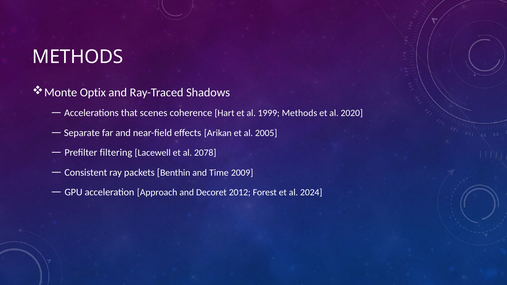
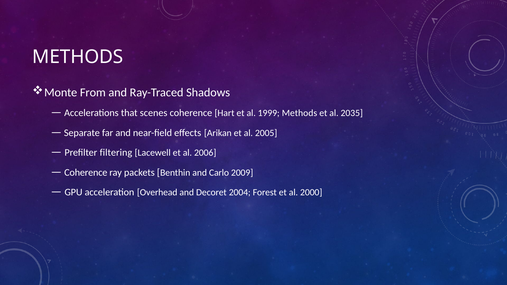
Optix: Optix -> From (93, 92)
2020: 2020 -> 2035 (352, 113)
2078: 2078 -> 2006 (205, 153)
Consistent: Consistent -> Coherence (86, 173)
Time: Time -> Carlo (219, 173)
Approach: Approach -> Overhead (157, 193)
2012: 2012 -> 2004 (240, 193)
2024: 2024 -> 2000 (311, 193)
